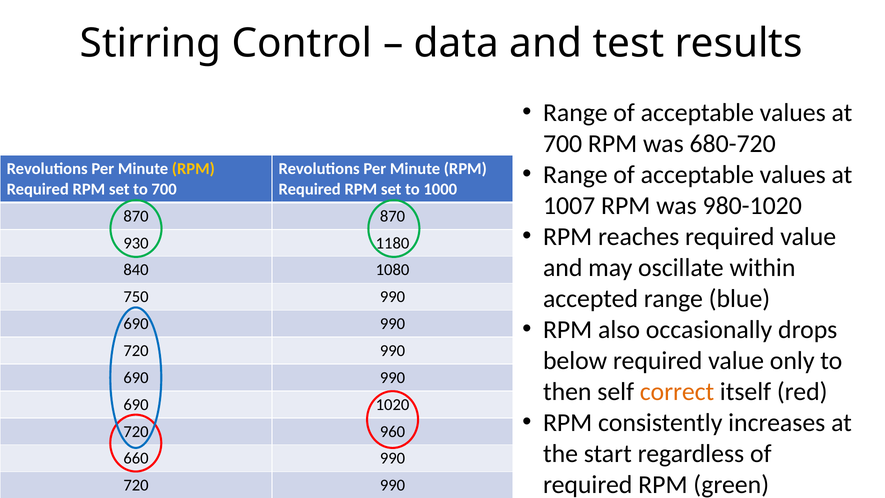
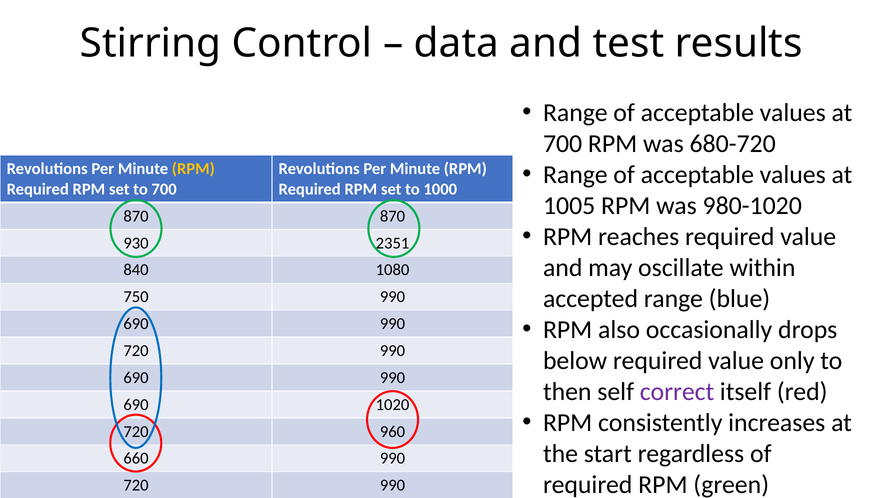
1007: 1007 -> 1005 (569, 205)
1180: 1180 -> 2351 (393, 243)
correct colour: orange -> purple (677, 391)
